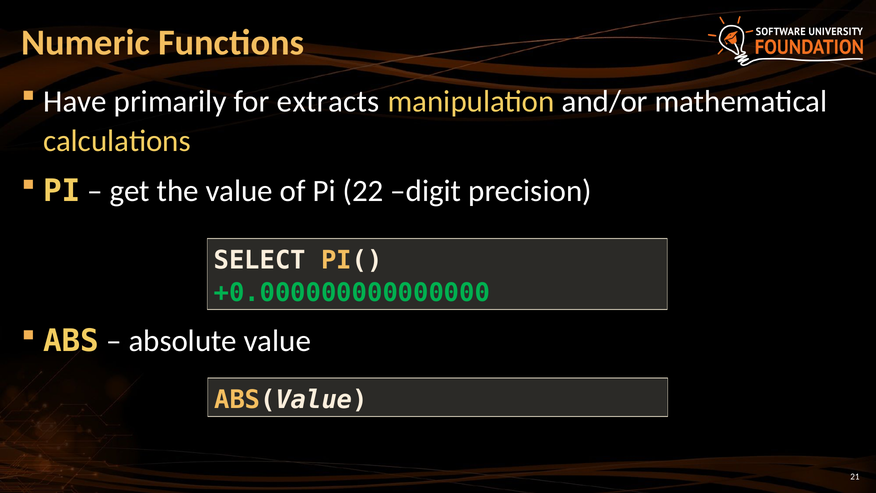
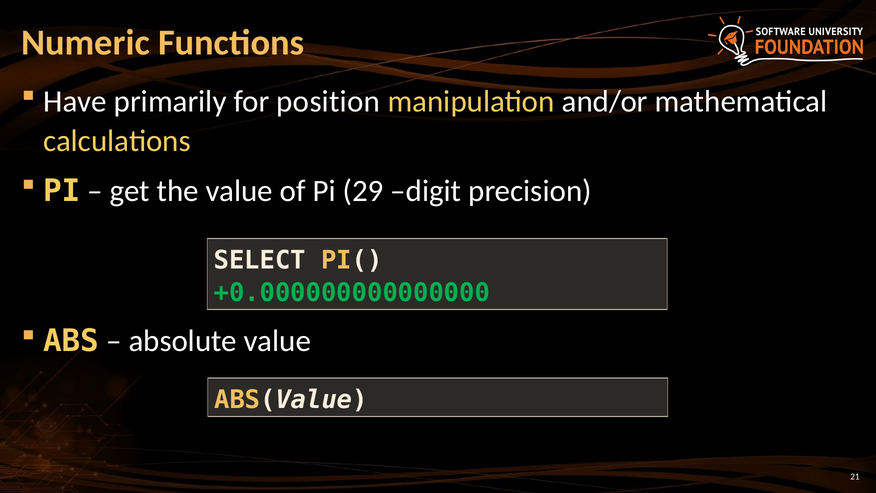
extracts: extracts -> position (328, 102)
22: 22 -> 29 (363, 191)
